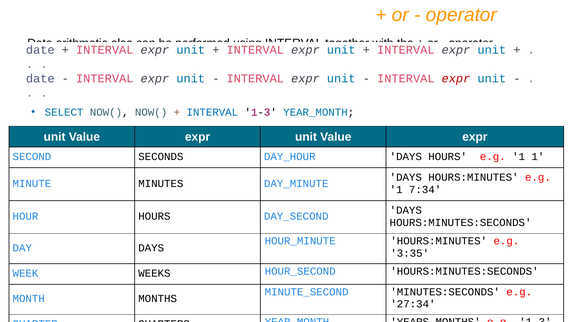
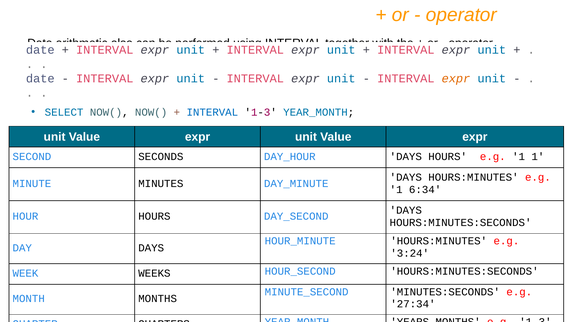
expr colour: red -> orange (456, 79)
7:34: 7:34 -> 6:34 (425, 190)
3:35: 3:35 -> 3:24 (410, 253)
